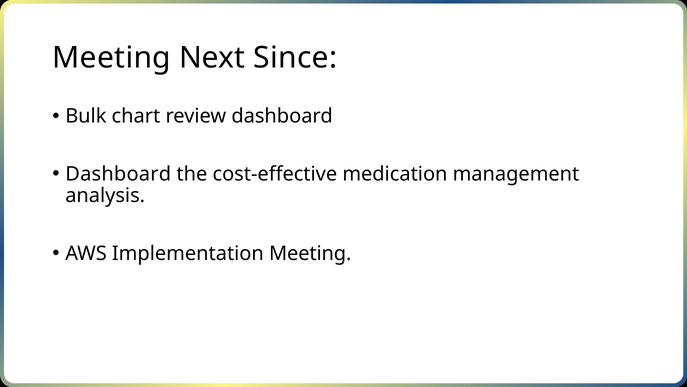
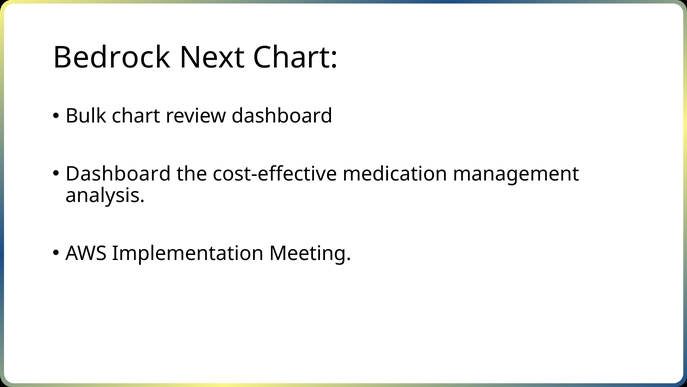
Meeting: Meeting -> Bedrock (112, 58)
Next Since: Since -> Chart (295, 58)
